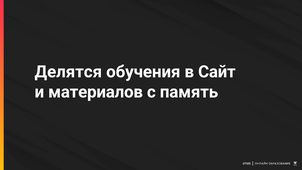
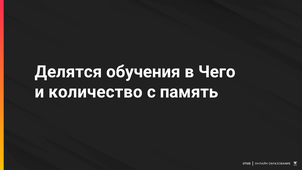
Сайт: Сайт -> Чего (217, 72)
материалов: материалов -> количество (95, 92)
